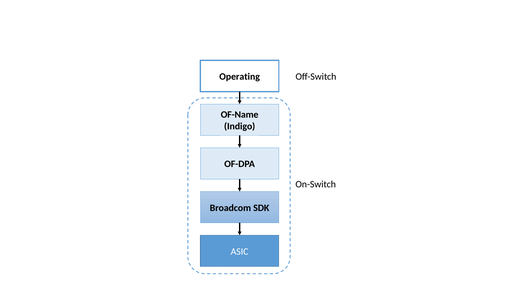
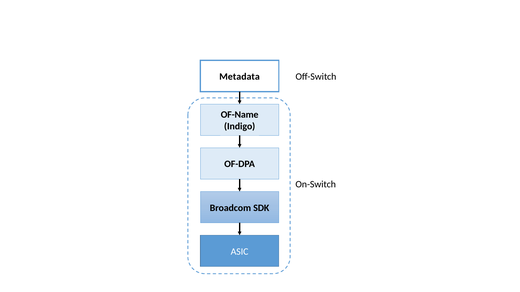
Operating: Operating -> Metadata (240, 77)
